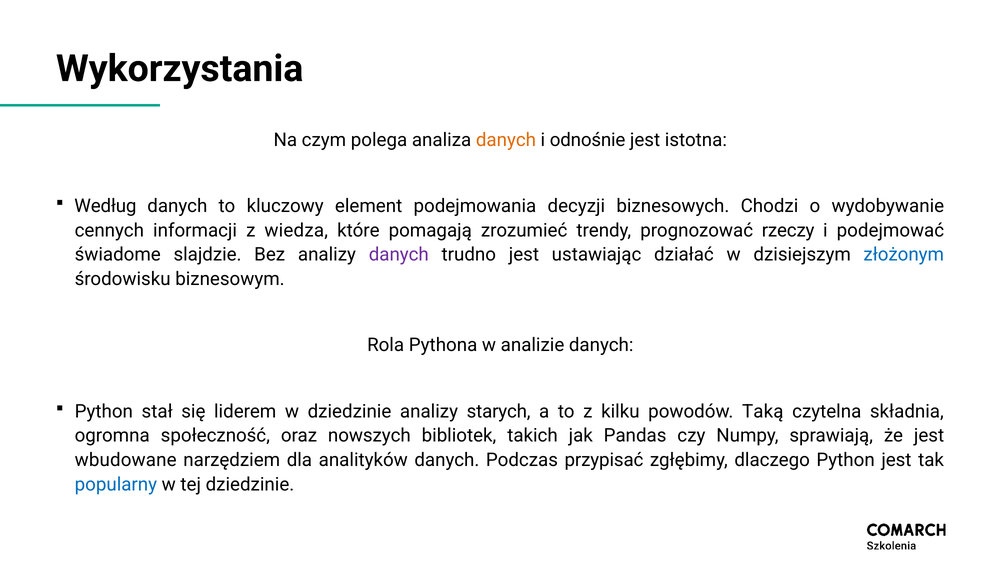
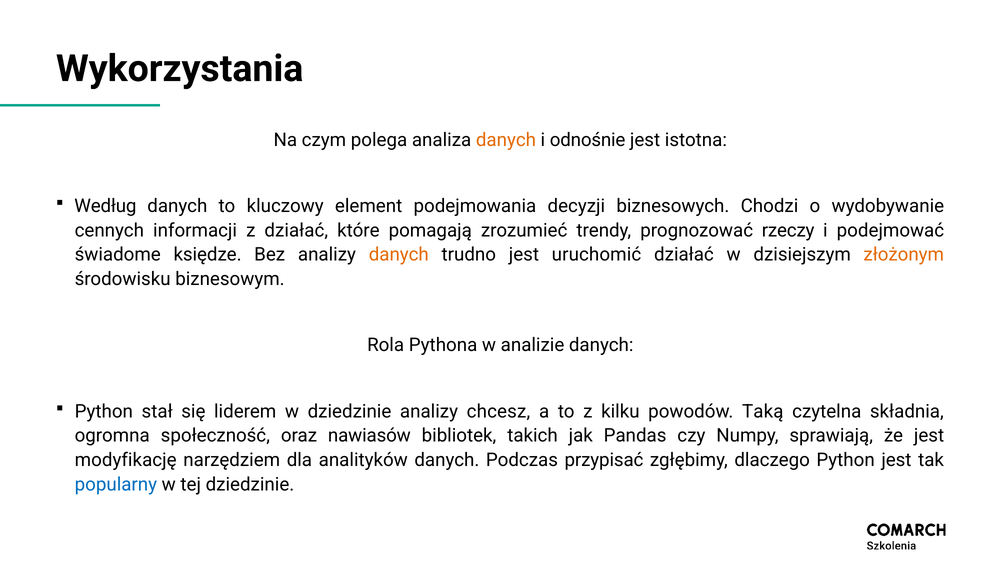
z wiedza: wiedza -> działać (296, 230)
slajdzie: slajdzie -> księdze (208, 255)
danych colour: purple -> orange (399, 255)
ustawiając: ustawiając -> uruchomić (596, 255)
złożonym colour: blue -> orange (904, 255)
starych: starych -> chcesz (498, 412)
nowszych: nowszych -> nawiasów (369, 436)
wbudowane: wbudowane -> modyfikację (126, 460)
